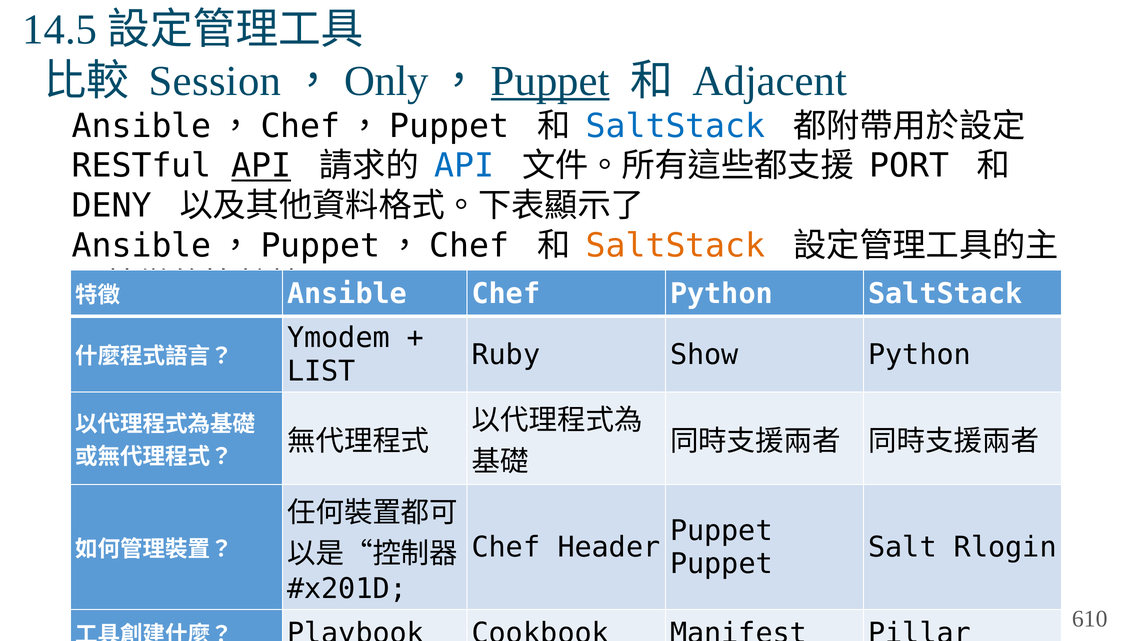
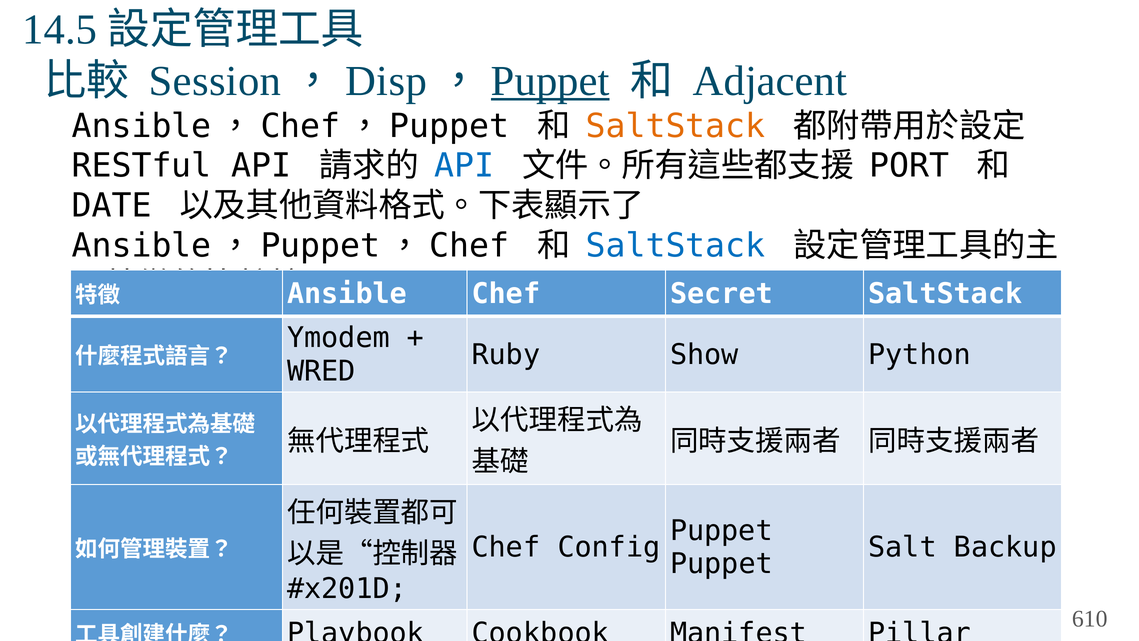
Only: Only -> Disp (386, 81)
SaltStack colour: blue -> orange (676, 126)
API underline: present -> none (261, 166)
DENY: DENY -> DATE (112, 206)
SaltStack colour: orange -> blue (676, 246)
Chef Python: Python -> Secret (721, 293)
LIST: LIST -> WRED (321, 371)
Header: Header -> Config (609, 547)
Rlogin: Rlogin -> Backup (1005, 547)
